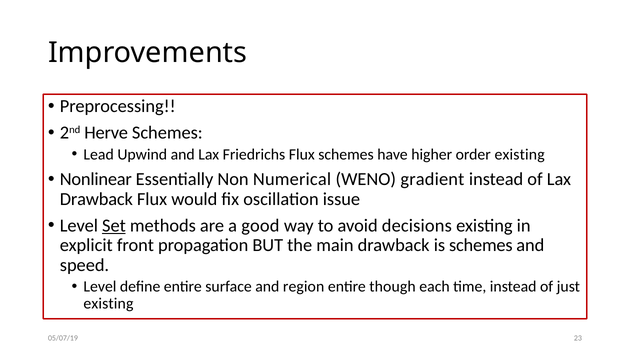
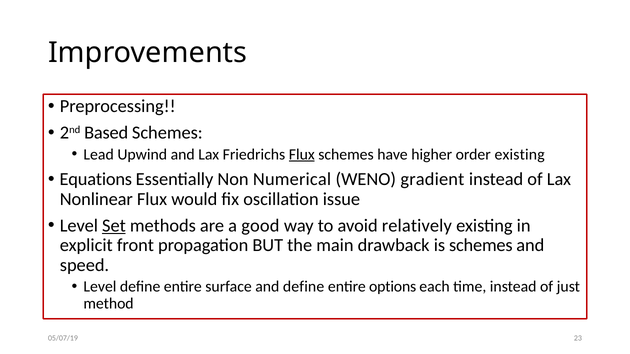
Herve: Herve -> Based (106, 133)
Flux underline: none -> present (302, 155)
Nonlinear: Nonlinear -> Equations (96, 180)
Drawback: Drawback -> Nonlinear (96, 199)
decisions: decisions -> relatively (417, 226)
and region: region -> define (304, 287)
though: though -> options (393, 287)
existing: existing -> method (109, 304)
